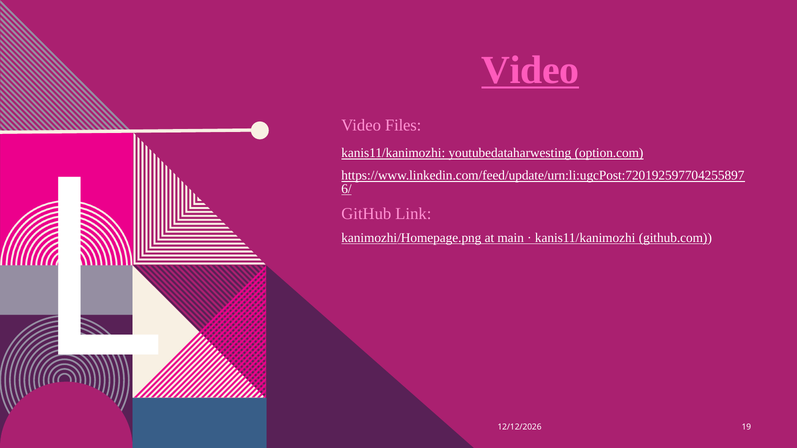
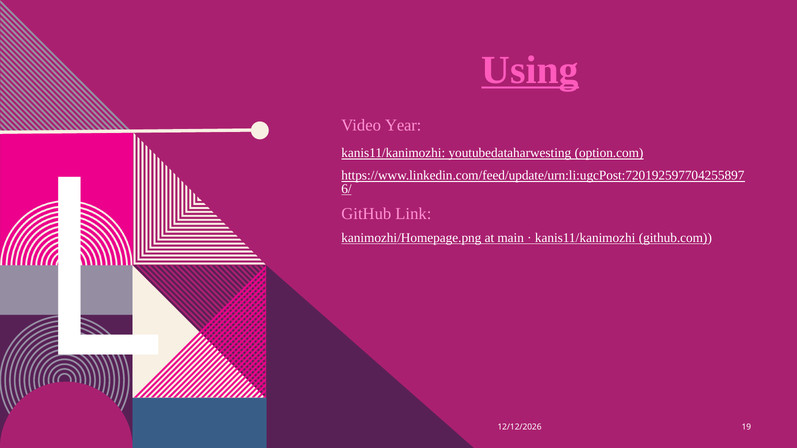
Video: Video -> Using (530, 70)
Files: Files -> Year (403, 126)
